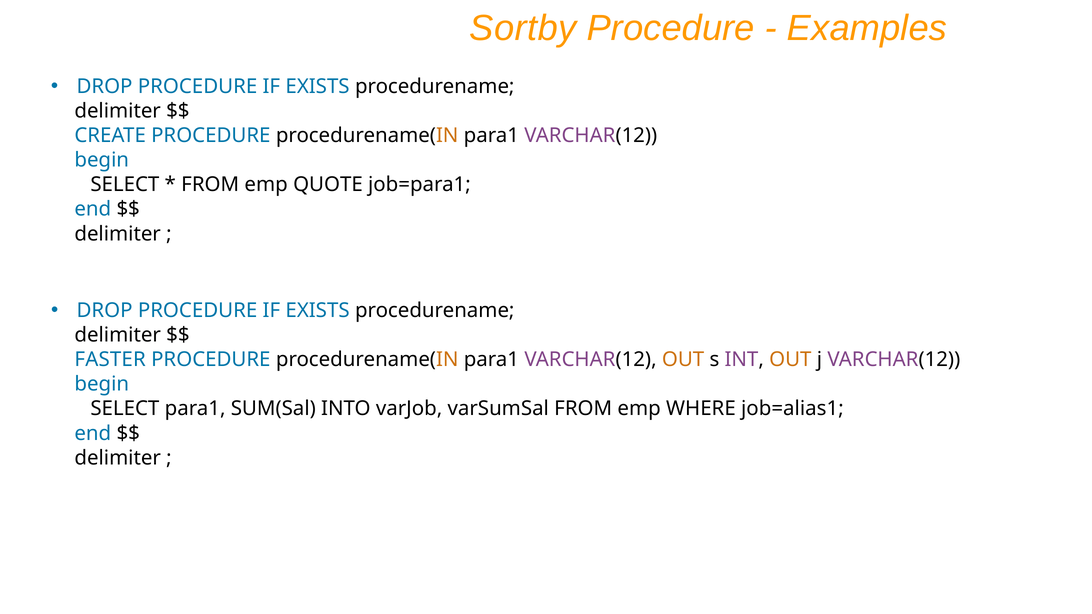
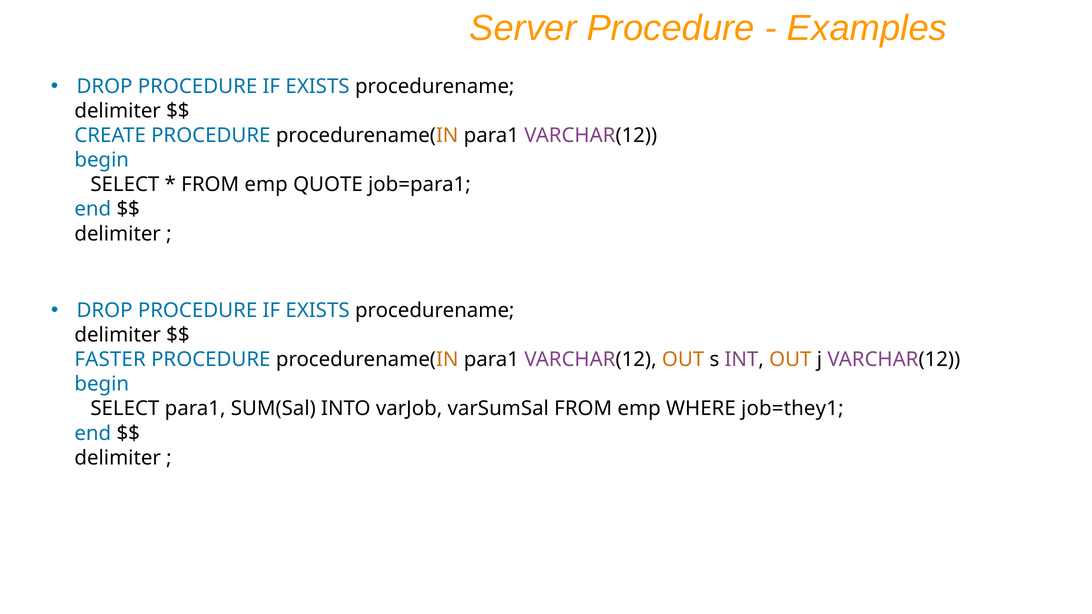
Sortby: Sortby -> Server (523, 28)
job=alias1: job=alias1 -> job=they1 (792, 409)
